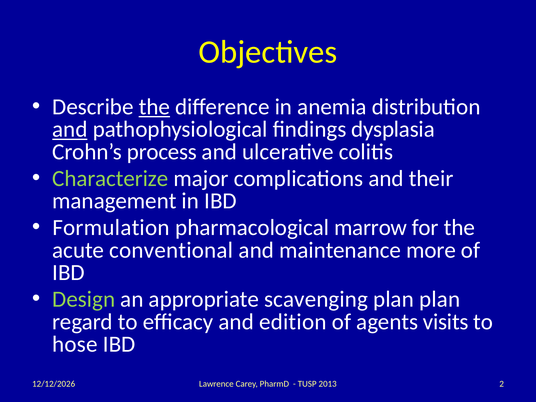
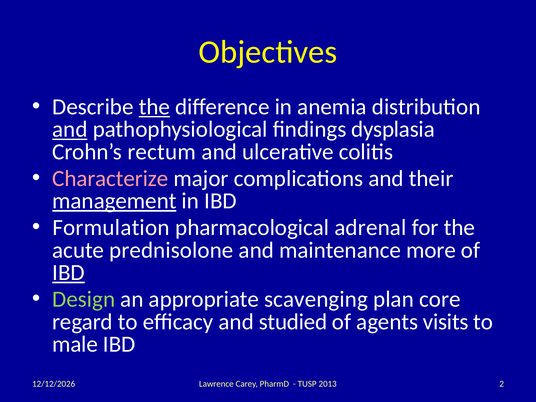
process: process -> rectum (162, 152)
Characterize colour: light green -> pink (110, 178)
management underline: none -> present (114, 201)
marrow: marrow -> adrenal (370, 228)
conventional: conventional -> prednisolone (171, 250)
IBD underline: none -> present (69, 273)
plan plan: plan -> core (440, 299)
edition: edition -> studied (293, 322)
hose: hose -> male (75, 344)
